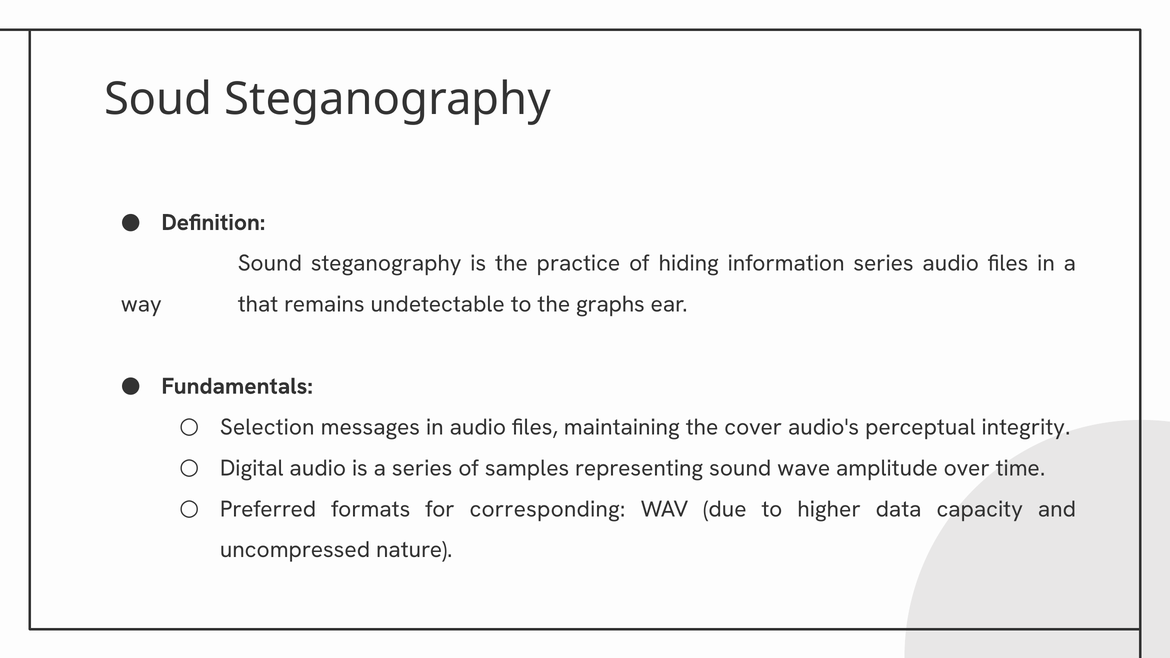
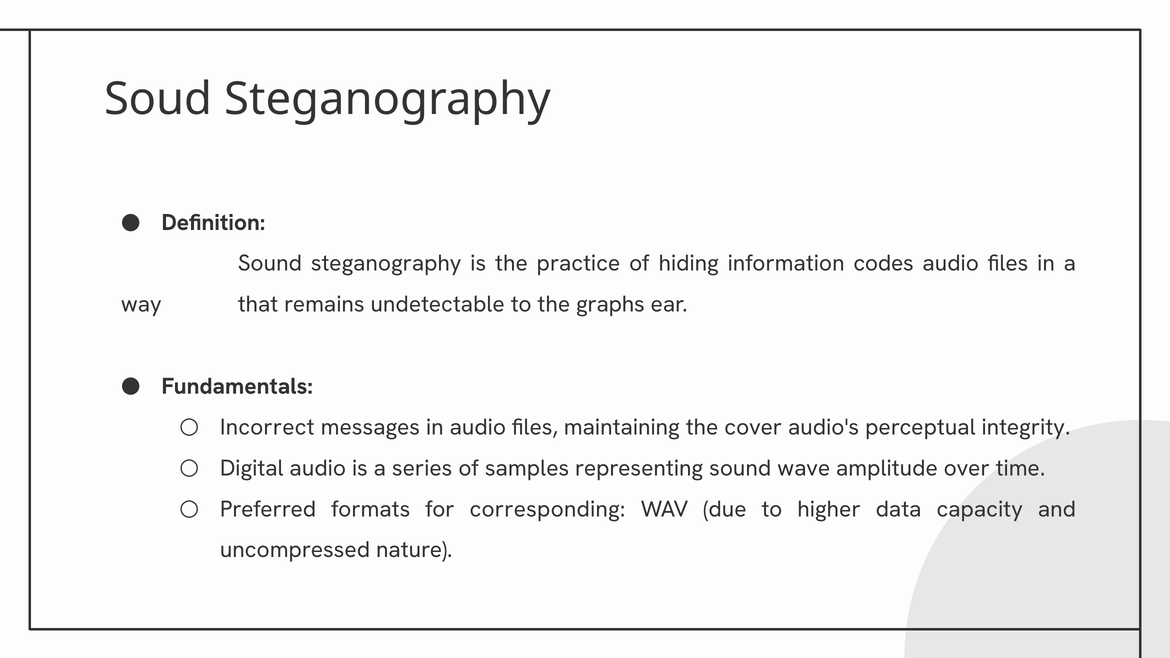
information series: series -> codes (884, 263)
Selection: Selection -> Incorrect (267, 427)
